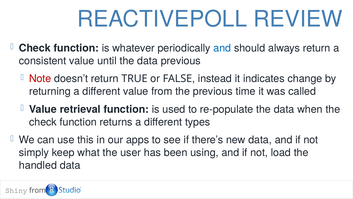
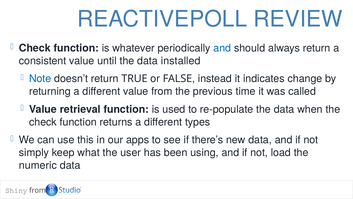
data previous: previous -> installed (181, 61)
Note colour: red -> blue (40, 79)
handled: handled -> numeric (38, 165)
